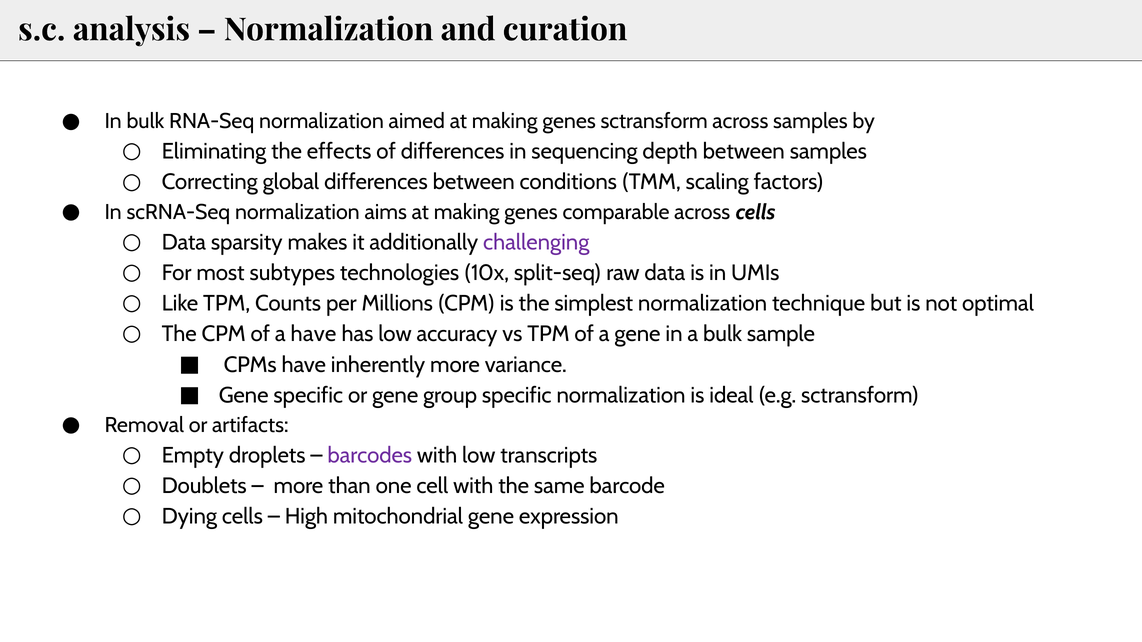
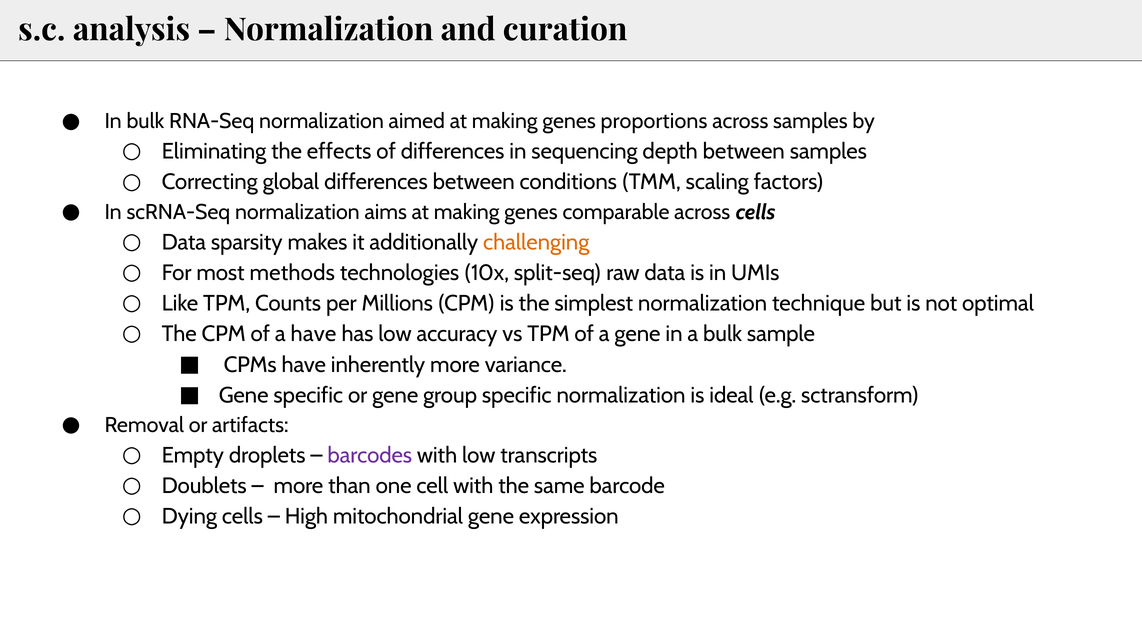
genes sctransform: sctransform -> proportions (654, 121)
challenging colour: purple -> orange (536, 242)
subtypes: subtypes -> methods (292, 273)
